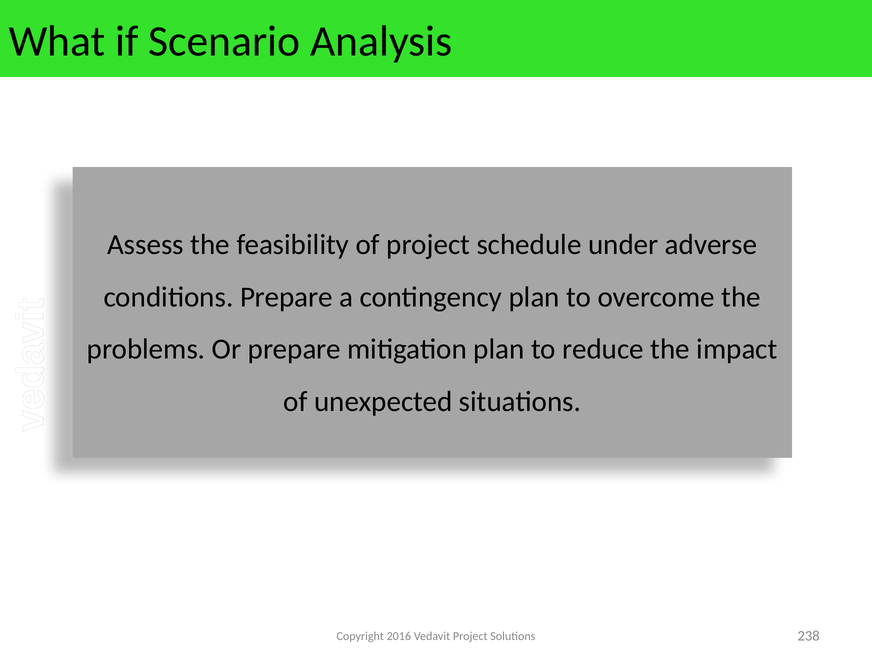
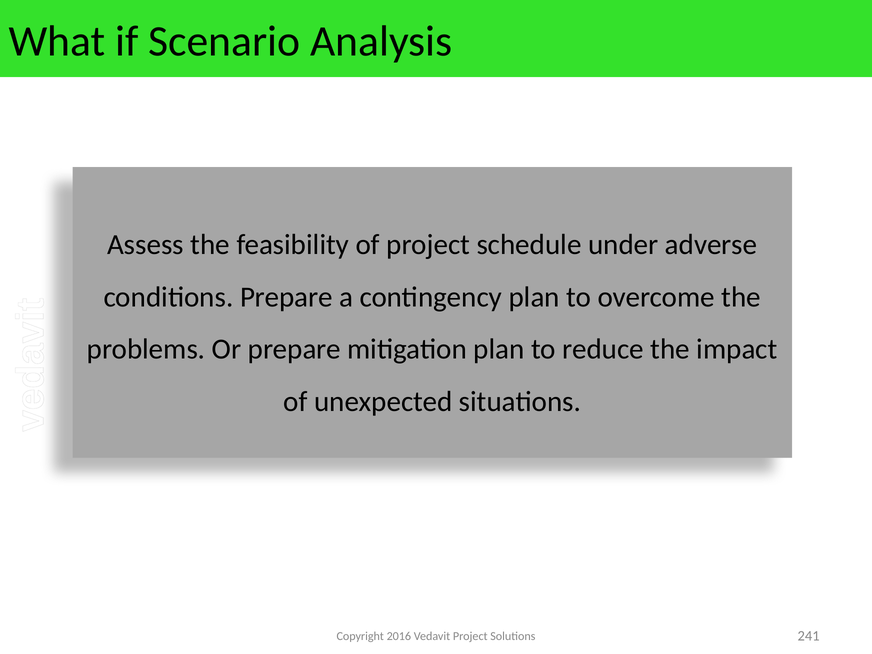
238: 238 -> 241 (809, 636)
